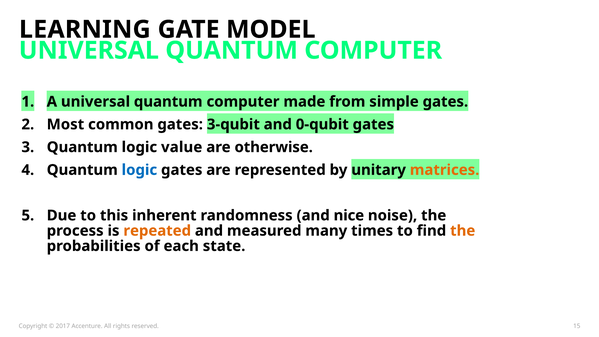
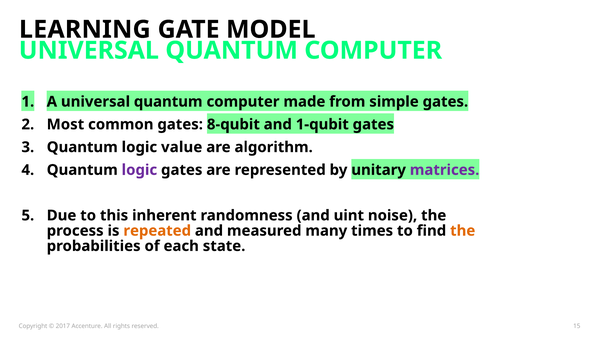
3-qubit: 3-qubit -> 8-qubit (233, 124)
0-qubit: 0-qubit -> 1-qubit (322, 124)
otherwise: otherwise -> algorithm (274, 147)
logic colour: blue -> purple (139, 170)
matrices colour: orange -> purple (445, 170)
nice: nice -> uint (349, 215)
